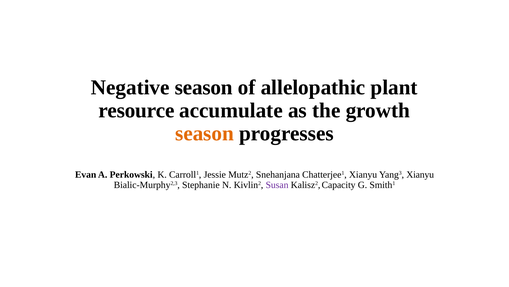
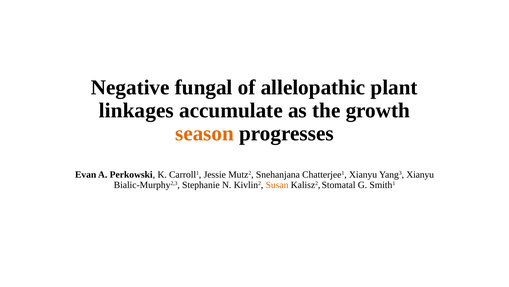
Negative season: season -> fungal (204, 87)
resource: resource -> linkages (136, 110)
Susan colour: purple -> orange (277, 184)
Capacity: Capacity -> Stomatal (339, 184)
